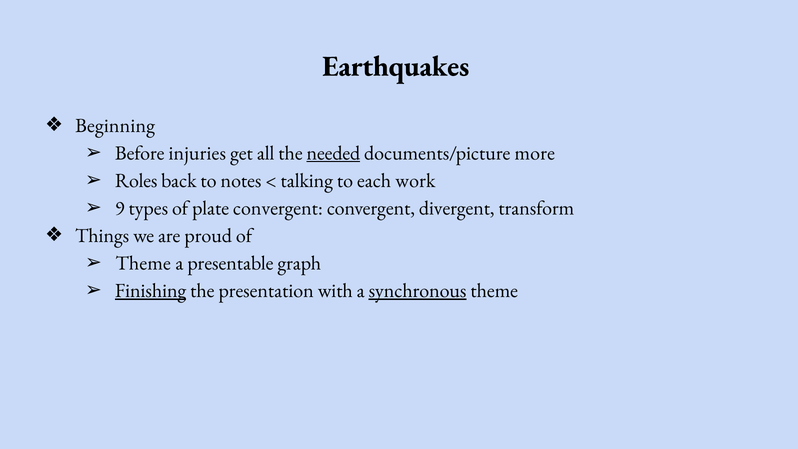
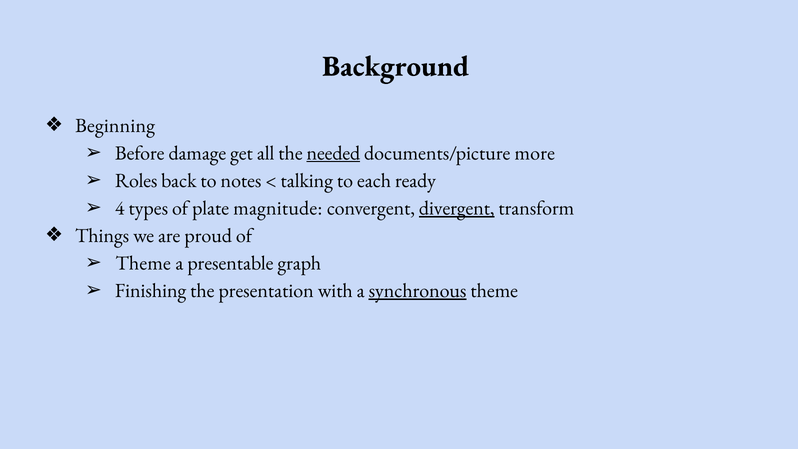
Earthquakes: Earthquakes -> Background (396, 66)
injuries: injuries -> damage (197, 153)
work: work -> ready (416, 181)
9: 9 -> 4 (120, 208)
plate convergent: convergent -> magnitude (278, 208)
divergent underline: none -> present (457, 208)
Finishing underline: present -> none (151, 291)
